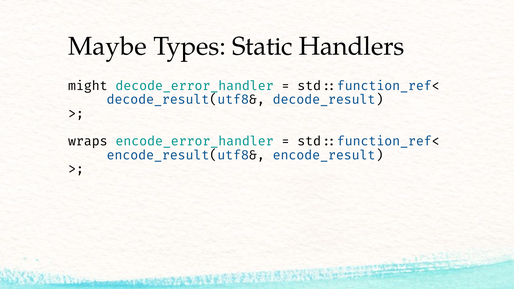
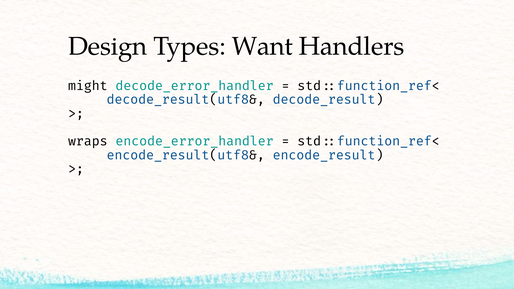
Maybe: Maybe -> Design (108, 46)
Static: Static -> Want (262, 46)
